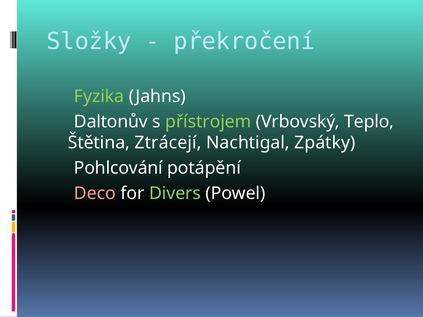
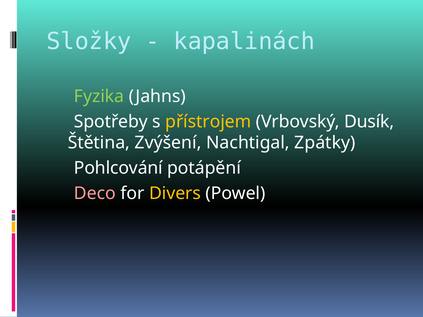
překročení: překročení -> kapalinách (244, 42)
Daltonův: Daltonův -> Spotřeby (111, 122)
přístrojem colour: light green -> yellow (208, 122)
Teplo: Teplo -> Dusík (369, 122)
Ztrácejí: Ztrácejí -> Zvýšení (168, 143)
Divers colour: light green -> yellow (175, 193)
